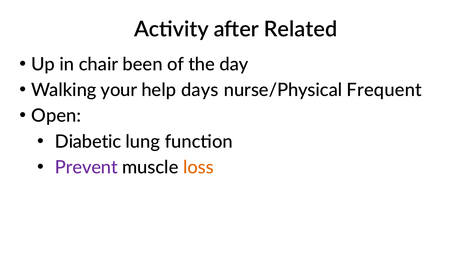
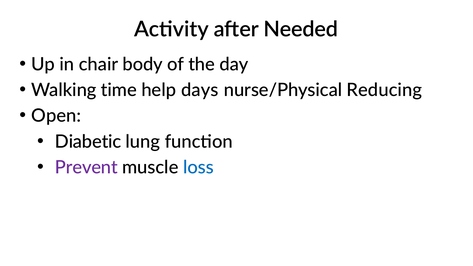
Related: Related -> Needed (301, 29)
been: been -> body (143, 64)
your: your -> time (119, 90)
Frequent: Frequent -> Reducing (384, 90)
loss colour: orange -> blue (198, 167)
